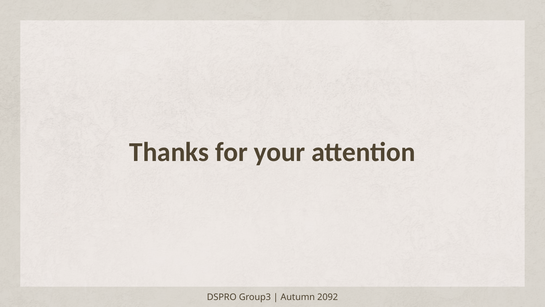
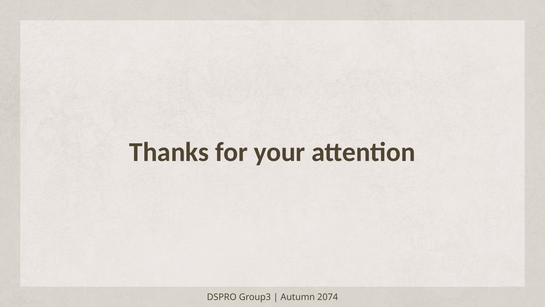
2092: 2092 -> 2074 (328, 297)
